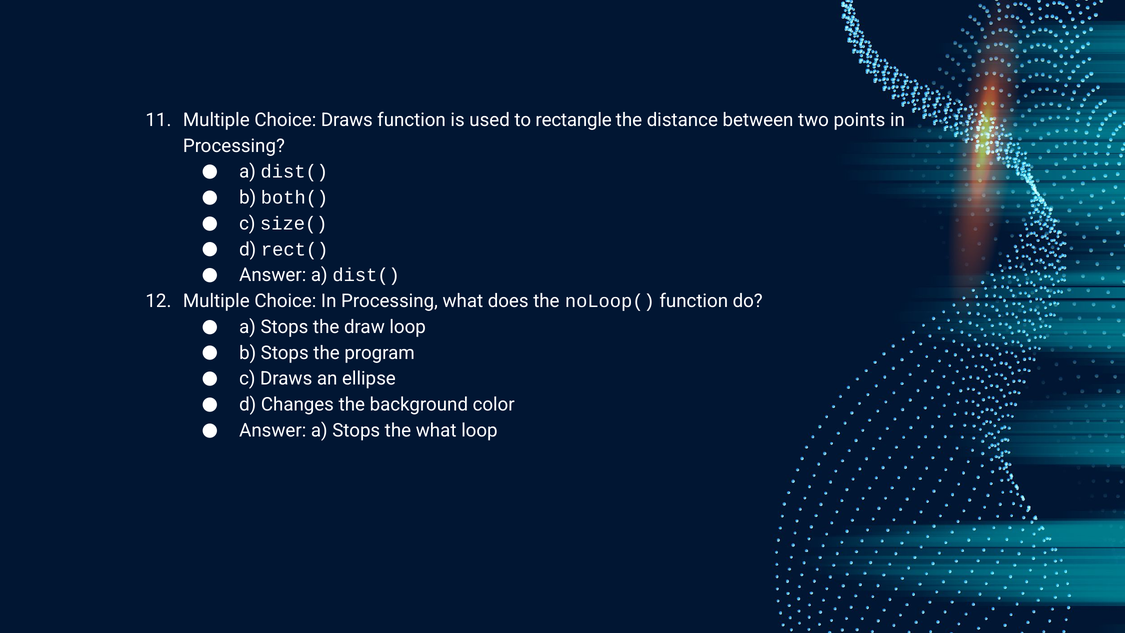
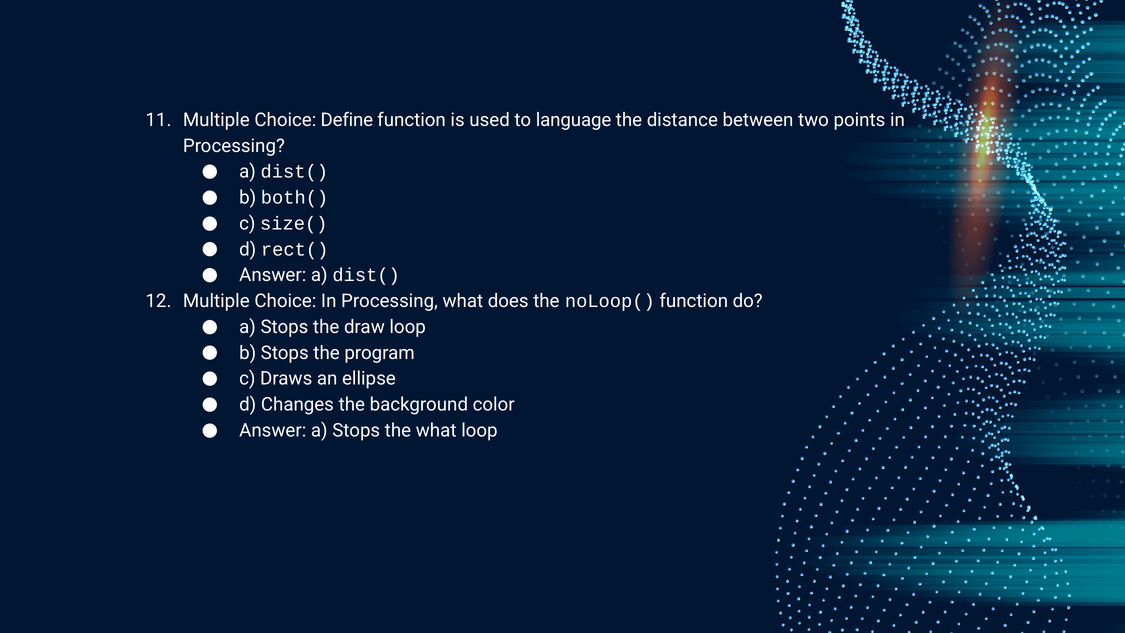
Choice Draws: Draws -> Define (347, 120)
rectangle: rectangle -> language (574, 120)
